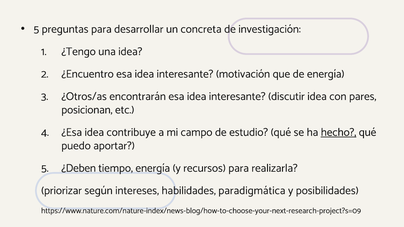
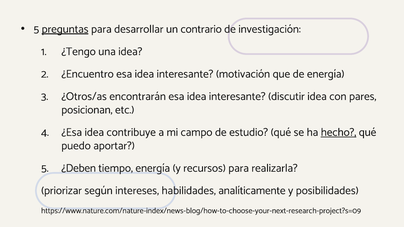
preguntas underline: none -> present (65, 29)
concreta: concreta -> contrario (201, 29)
paradigmática: paradigmática -> analíticamente (252, 191)
